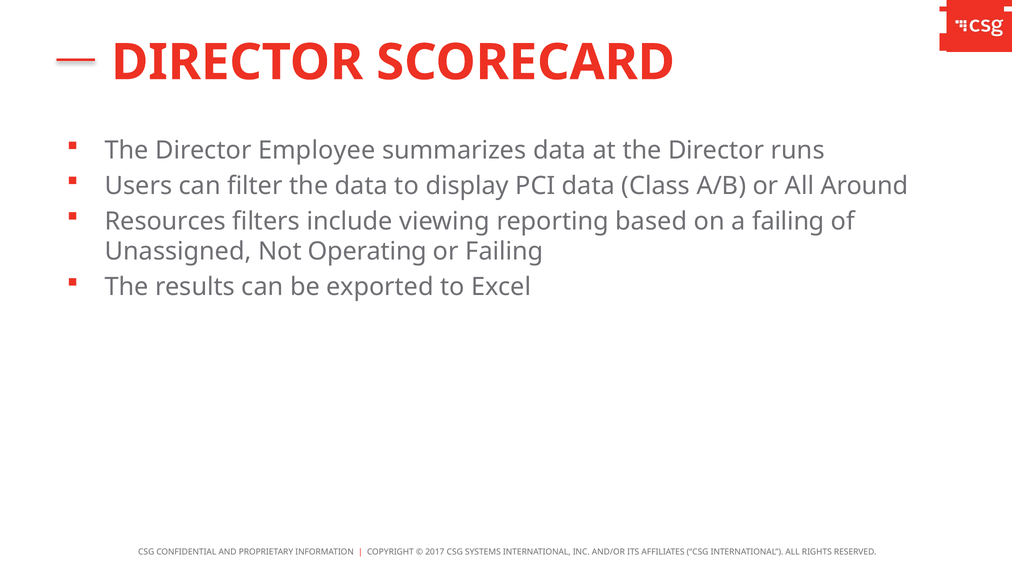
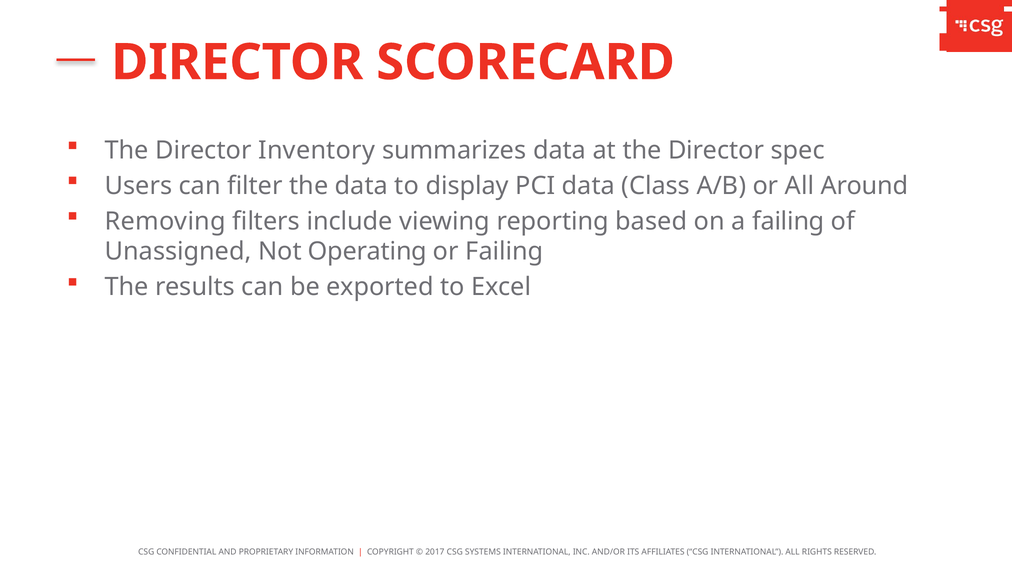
Employee: Employee -> Inventory (317, 150)
runs: runs -> spec (798, 150)
Resources: Resources -> Removing (165, 221)
